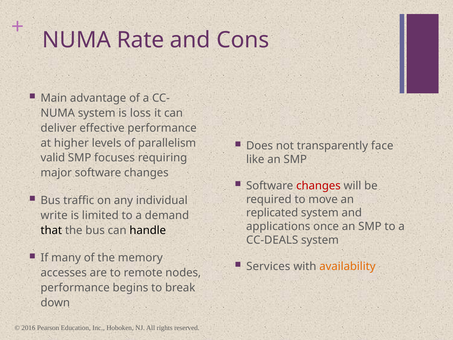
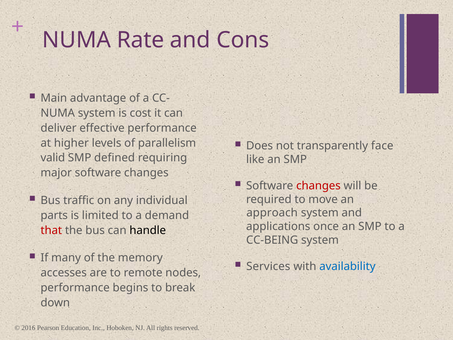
loss: loss -> cost (141, 113)
focuses: focuses -> defined (115, 158)
replicated: replicated -> approach (272, 213)
write: write -> parts (54, 215)
that colour: black -> red (51, 230)
CC-DEALS: CC-DEALS -> CC-BEING (272, 240)
availability colour: orange -> blue (347, 266)
